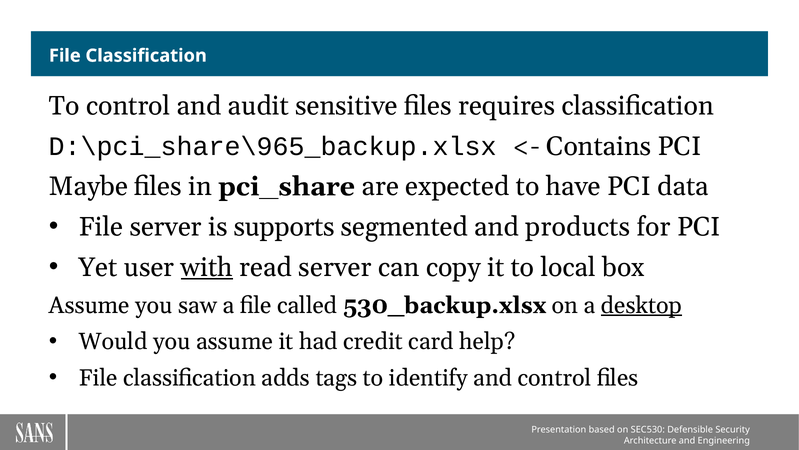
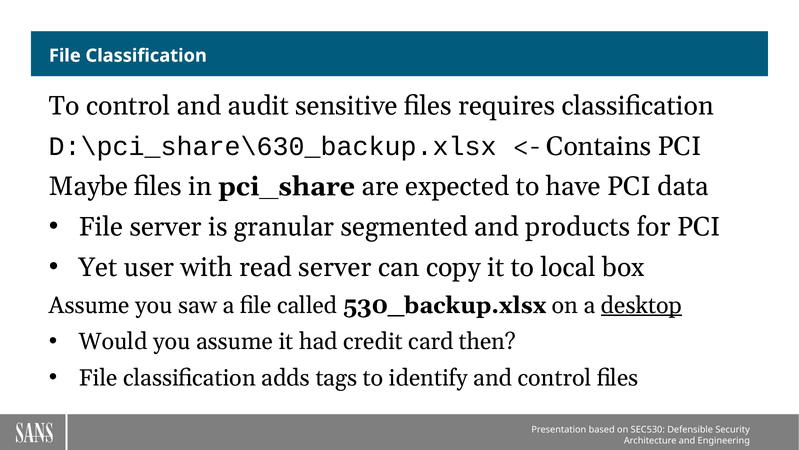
D:\pci_share\965_backup.xlsx: D:\pci_share\965_backup.xlsx -> D:\pci_share\630_backup.xlsx (273, 146)
supports: supports -> granular (284, 227)
with underline: present -> none (207, 267)
help: help -> then (487, 341)
